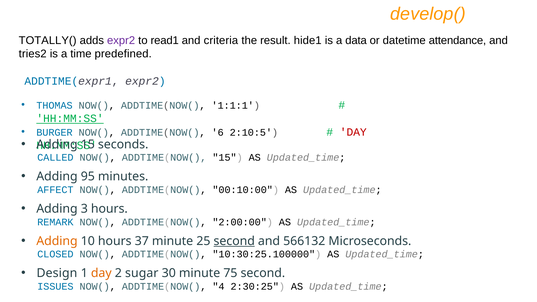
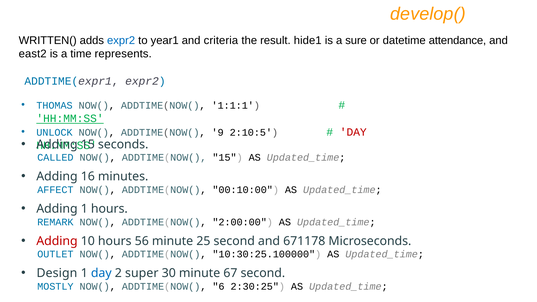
TOTALLY(: TOTALLY( -> WRITTEN( (48, 40)
expr2 colour: purple -> blue (121, 40)
read1: read1 -> year1 (165, 40)
data: data -> sure (356, 40)
tries2: tries2 -> east2 (33, 54)
predefined: predefined -> represents (123, 54)
BURGER: BURGER -> UNLOCK (54, 132)
6: 6 -> 9 (218, 132)
95: 95 -> 16 (88, 177)
Adding 3: 3 -> 1 (84, 209)
Adding colour: orange -> red (57, 241)
37: 37 -> 56 (142, 241)
second underline: present -> none (234, 241)
566132: 566132 -> 671178 (304, 241)
CLOSED: CLOSED -> OUTLET (55, 254)
day colour: orange -> blue (101, 273)
sugar: sugar -> super (142, 273)
75: 75 -> 67 (230, 273)
ISSUES: ISSUES -> MOSTLY (55, 286)
4: 4 -> 6 (218, 286)
